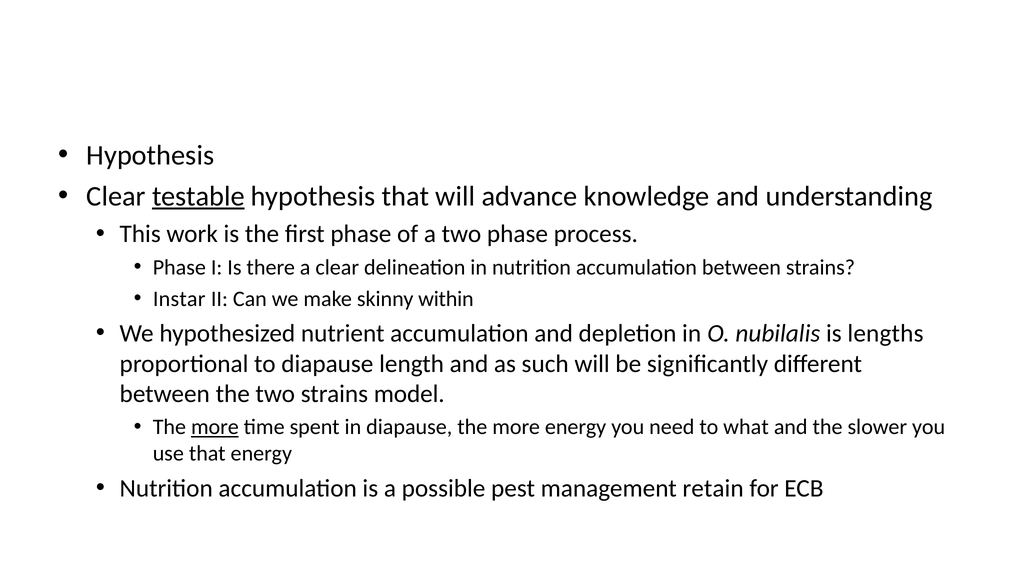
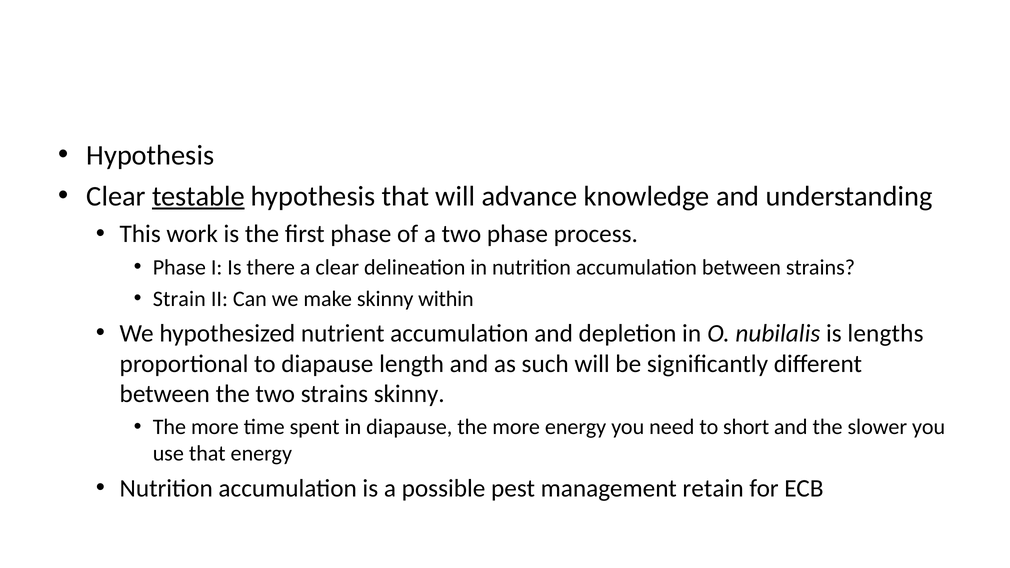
Instar: Instar -> Strain (179, 299)
strains model: model -> skinny (409, 394)
more underline: present -> none (215, 427)
what: what -> short (746, 427)
